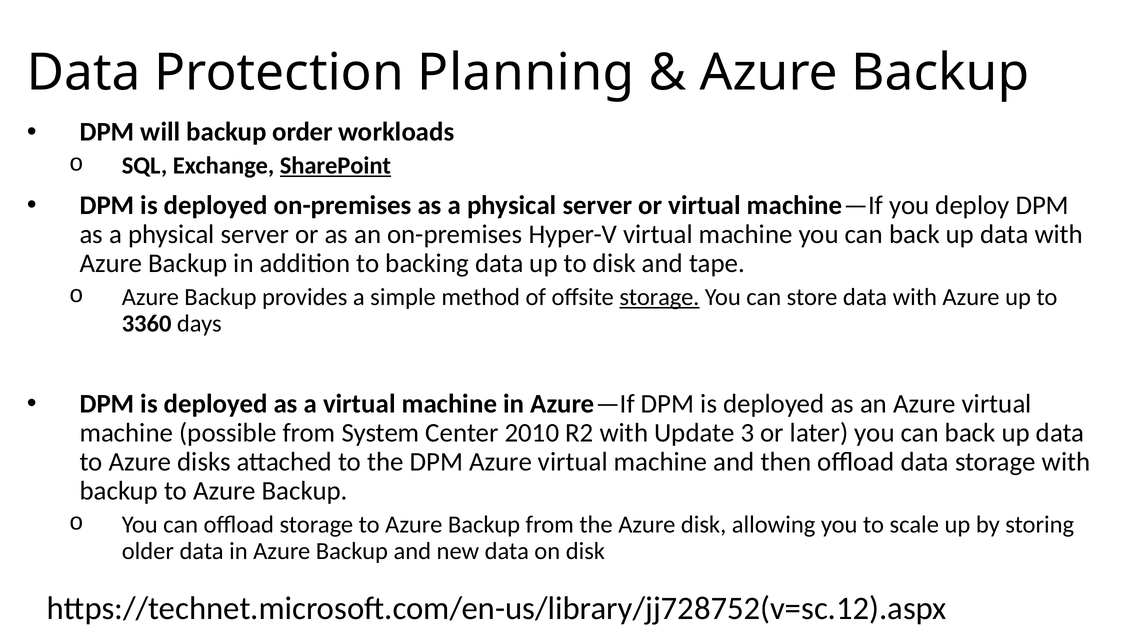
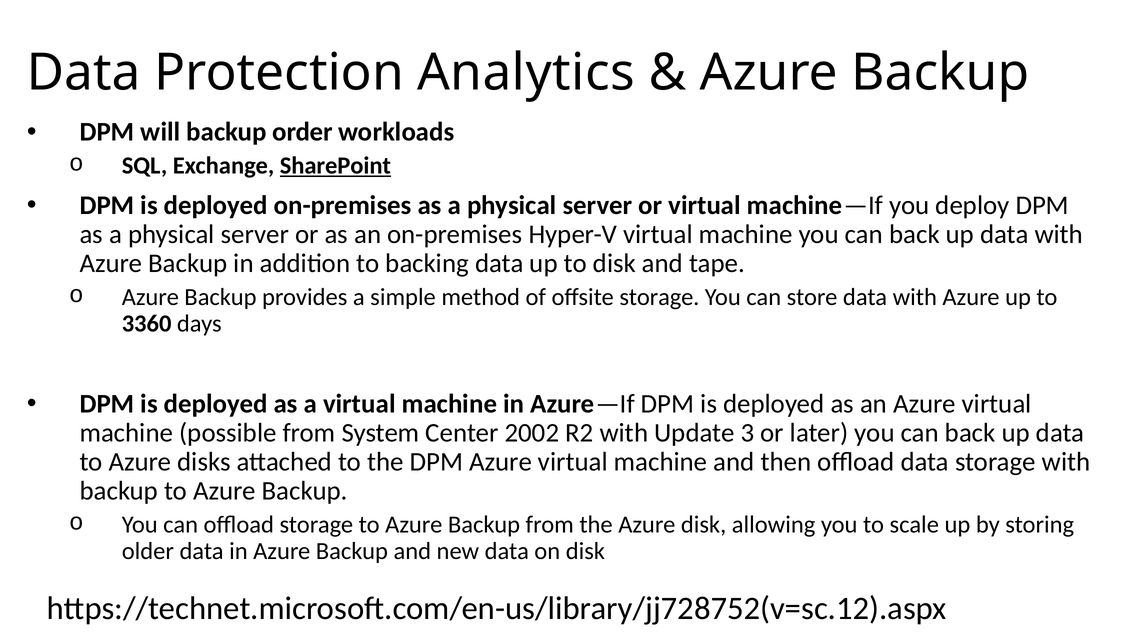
Planning: Planning -> Analytics (526, 73)
storage underline: present -> none (659, 297)
2010: 2010 -> 2002 (532, 433)
